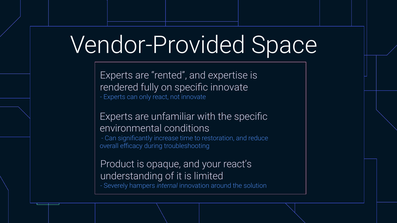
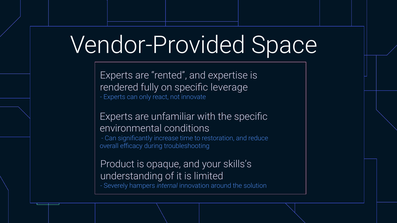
specific innovate: innovate -> leverage (229, 87)
react’s: react’s -> skills’s (237, 164)
